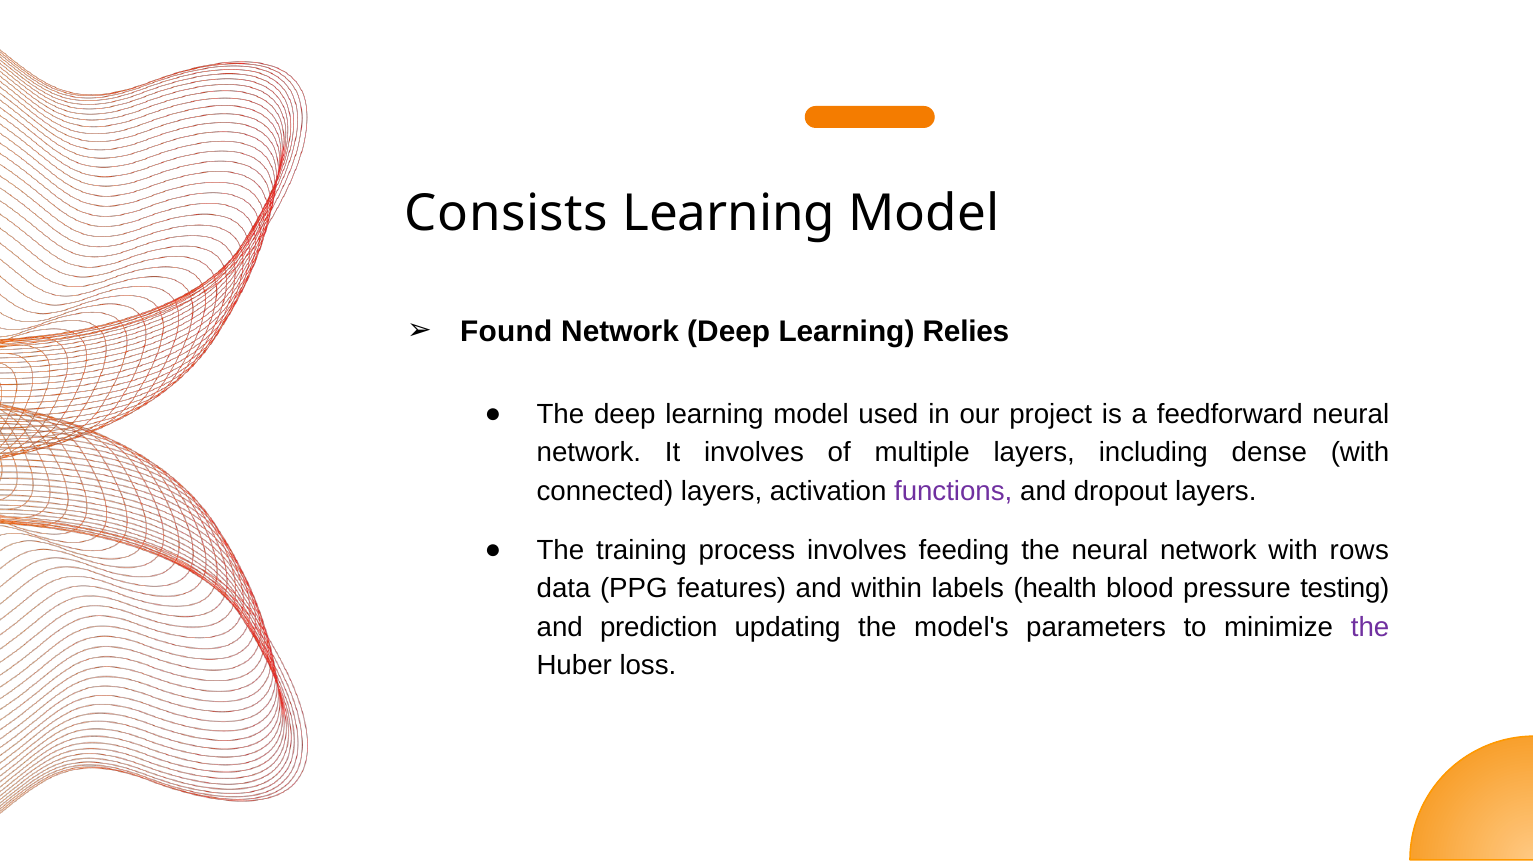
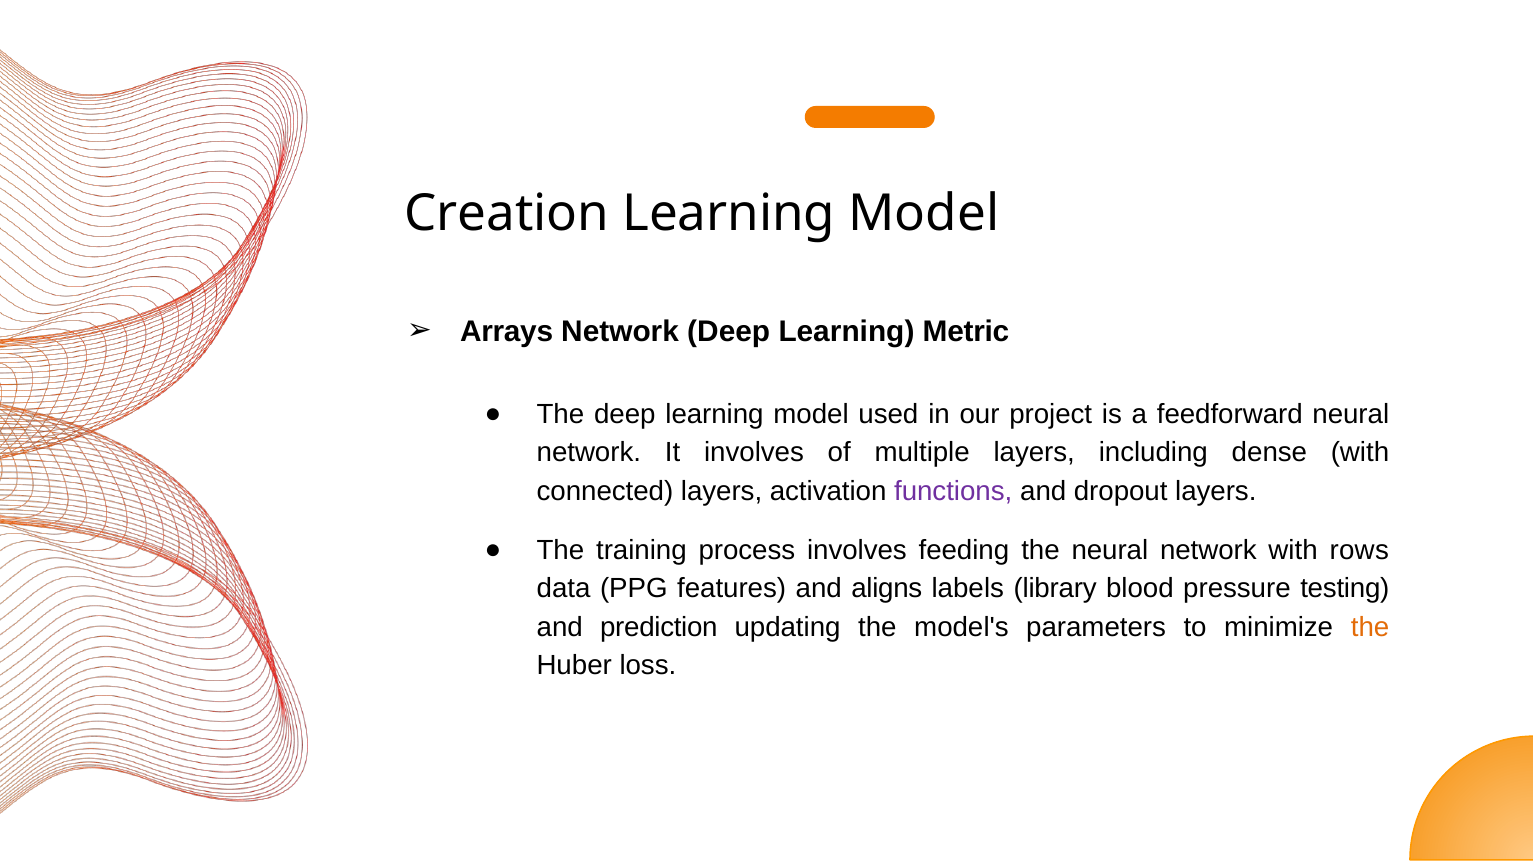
Consists: Consists -> Creation (507, 214)
Found: Found -> Arrays (507, 331)
Relies: Relies -> Metric (966, 331)
within: within -> aligns (887, 589)
health: health -> library (1055, 589)
the colour: purple -> orange (1370, 627)
